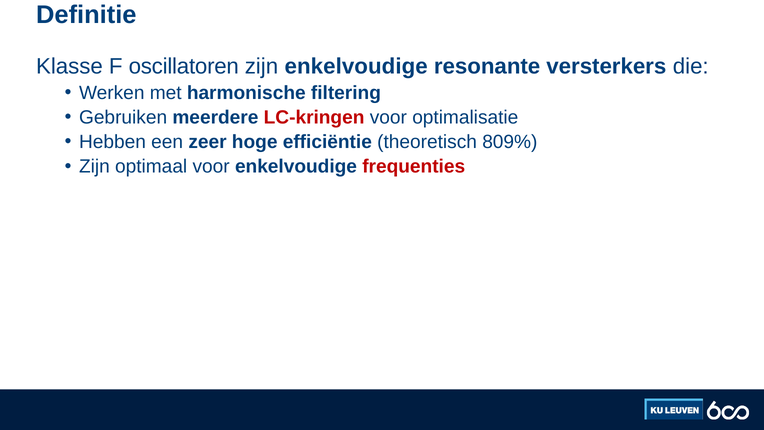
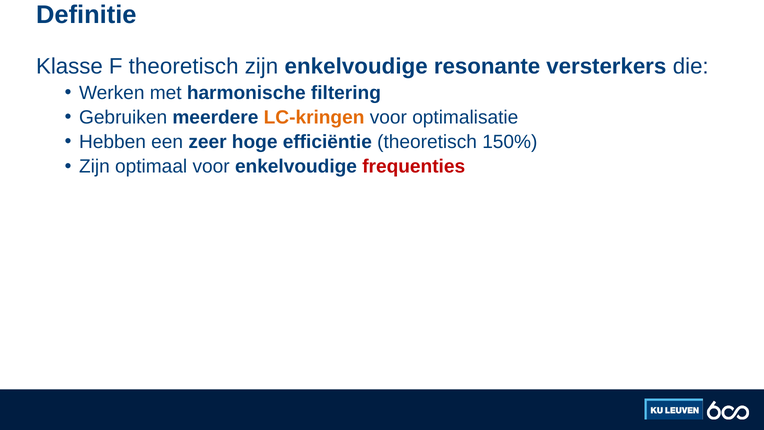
F oscillatoren: oscillatoren -> theoretisch (184, 66)
LC-kringen colour: red -> orange (314, 117)
809%: 809% -> 150% (510, 142)
